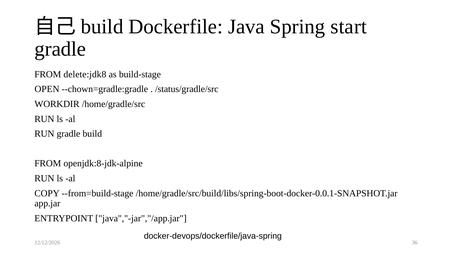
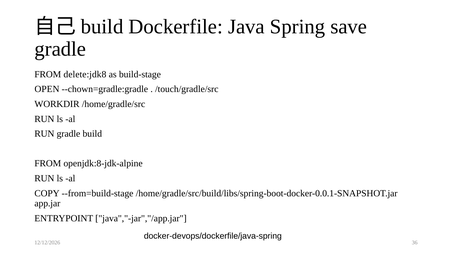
start: start -> save (349, 27)
/status/gradle/src: /status/gradle/src -> /touch/gradle/src (187, 89)
